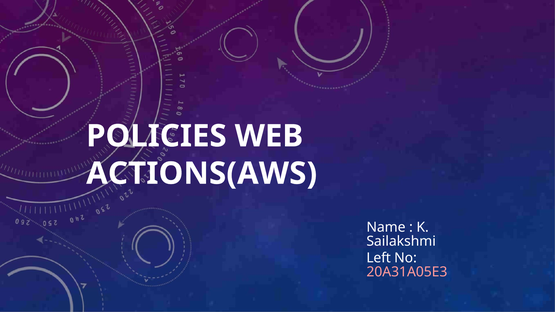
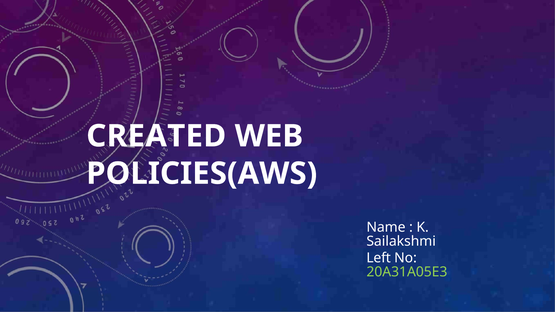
POLICIES: POLICIES -> CREATED (156, 136)
ACTIONS(AWS: ACTIONS(AWS -> POLICIES(AWS (202, 174)
20A31A05E3 colour: pink -> light green (407, 272)
